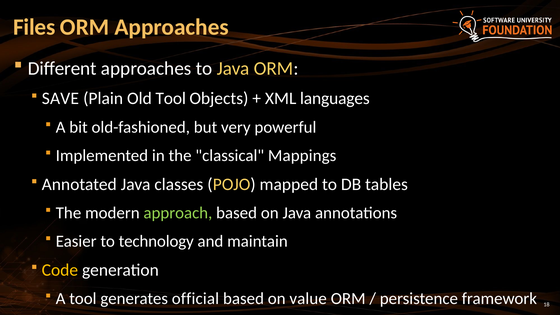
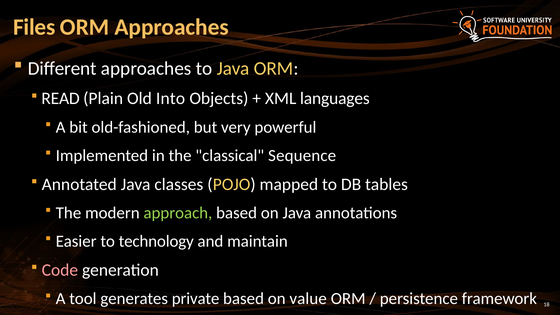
SAVE: SAVE -> READ (61, 99)
Old Tool: Tool -> Into (171, 99)
Mappings: Mappings -> Sequence (302, 156)
Code colour: yellow -> pink (60, 270)
official: official -> private (196, 299)
